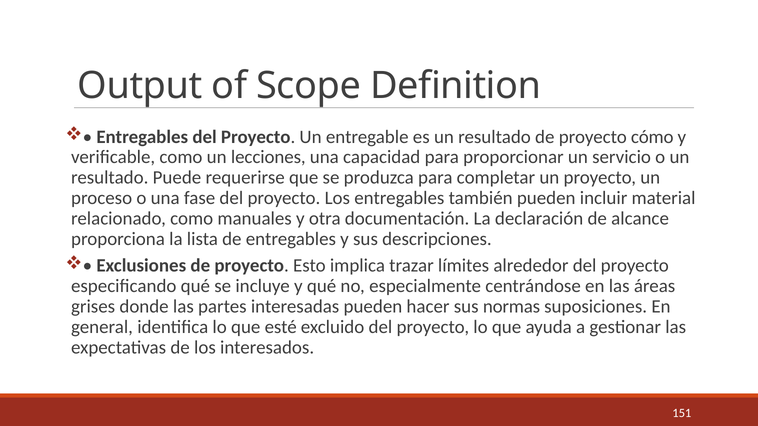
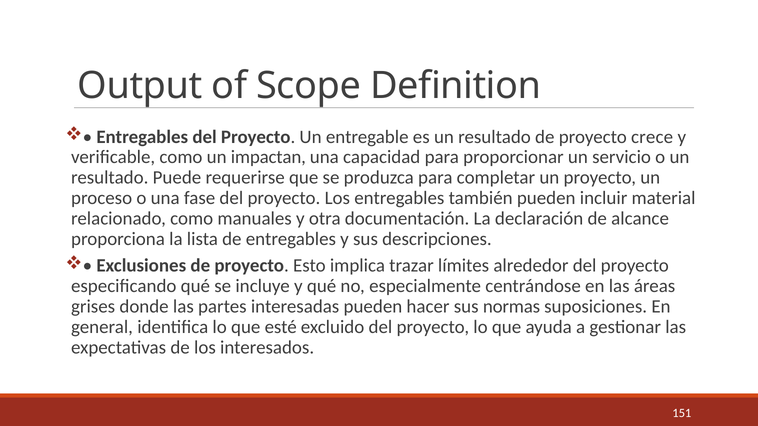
cómo: cómo -> crece (652, 137)
lecciones: lecciones -> impactan (268, 157)
